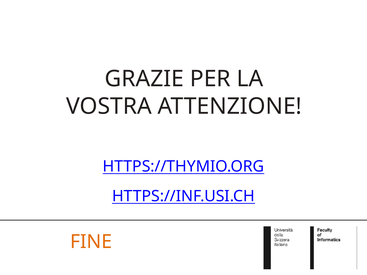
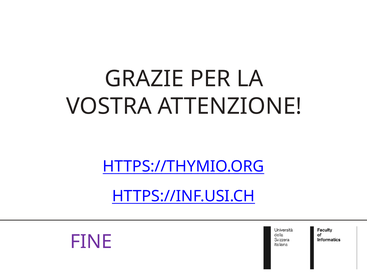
FINE colour: orange -> purple (91, 242)
